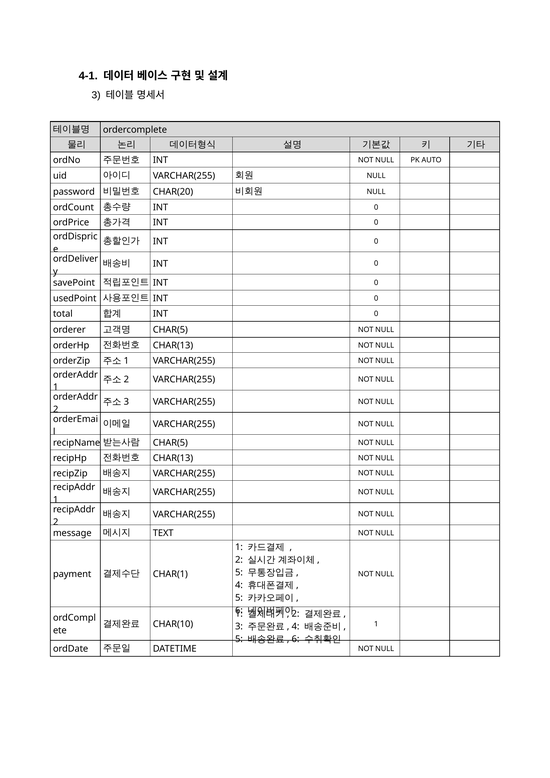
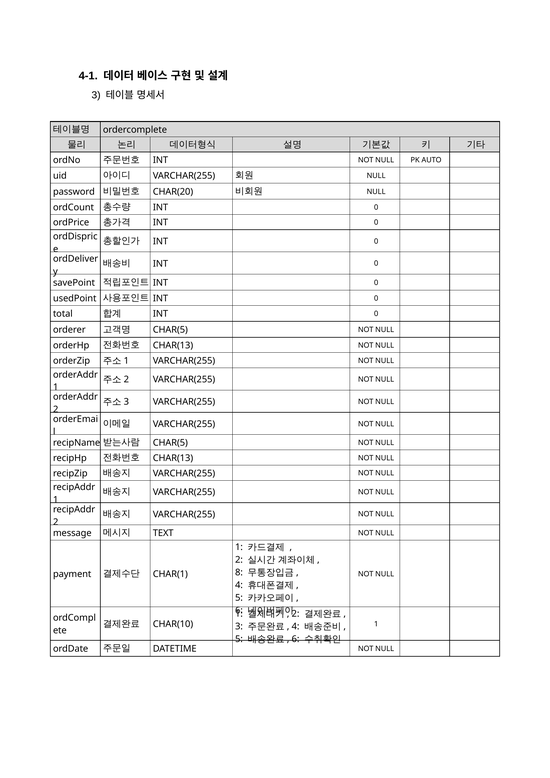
5: 5 -> 8 (239, 572)
